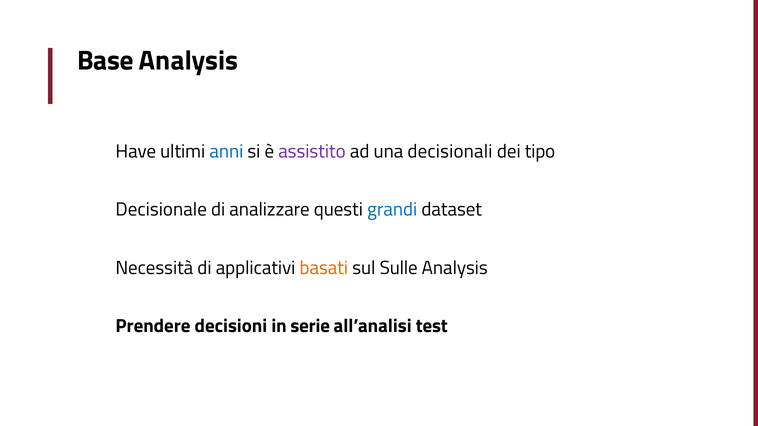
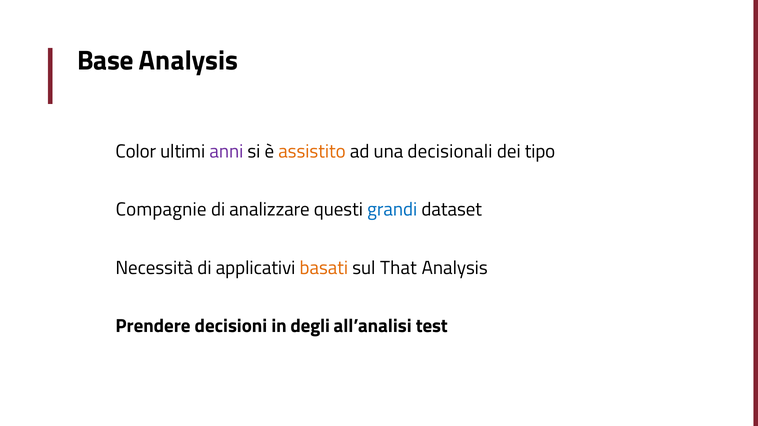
Have: Have -> Color (136, 152)
anni colour: blue -> purple (226, 152)
assistito colour: purple -> orange (312, 152)
Decisionale: Decisionale -> Compagnie (161, 210)
Sulle: Sulle -> That (398, 268)
serie: serie -> degli (310, 326)
